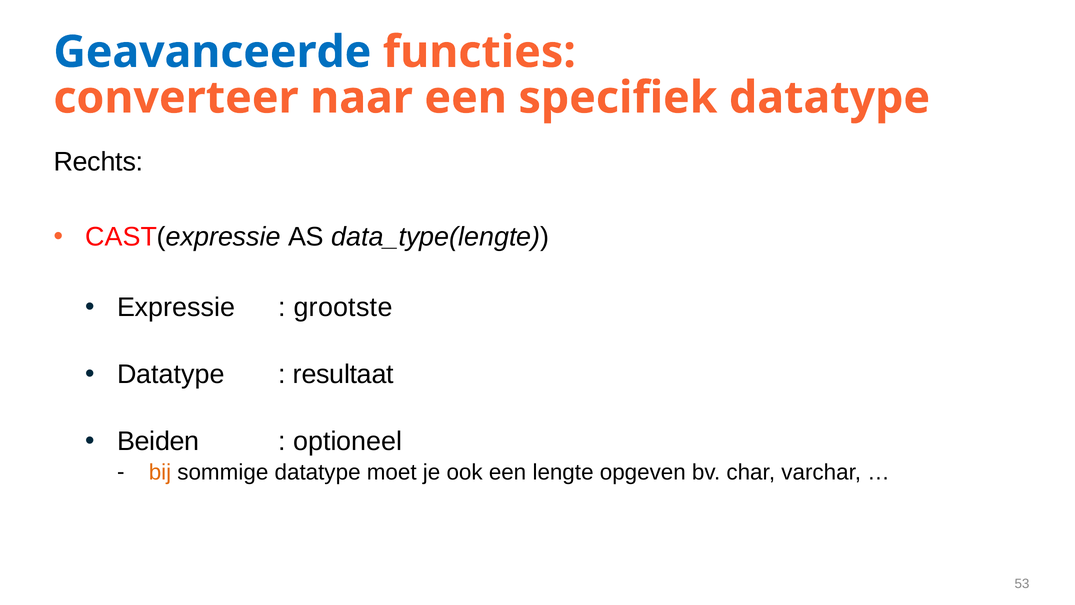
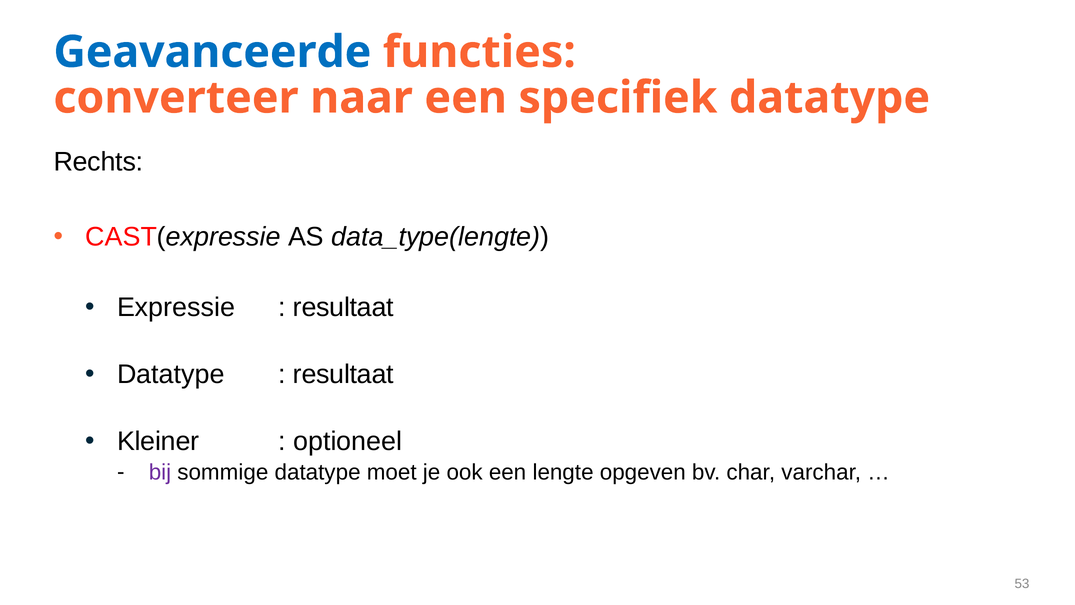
grootste: grootste -> resultaat (343, 307)
Beiden: Beiden -> Kleiner (158, 441)
bij colour: orange -> purple (160, 472)
